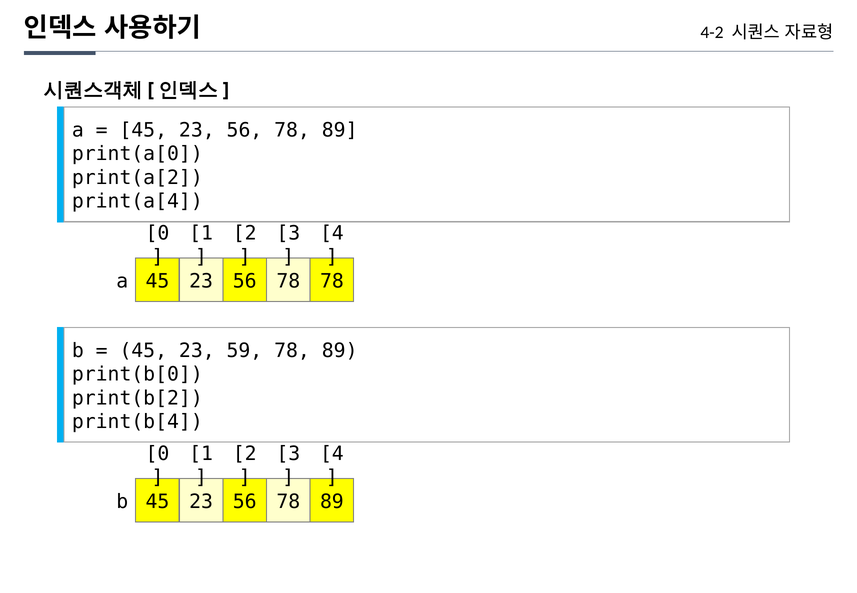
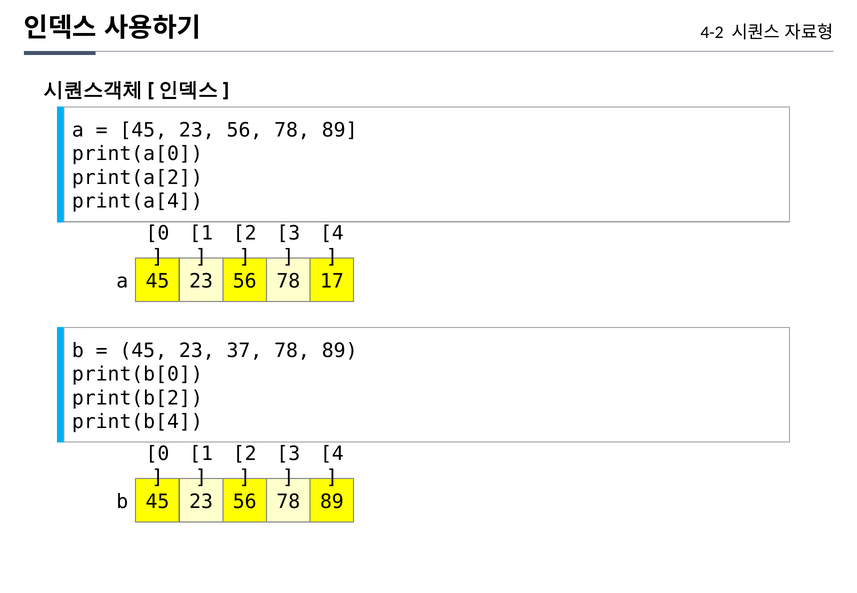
78 78: 78 -> 17 (332, 281)
59: 59 -> 37 (244, 351)
